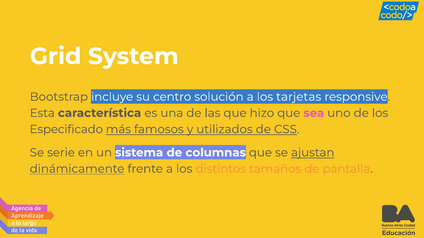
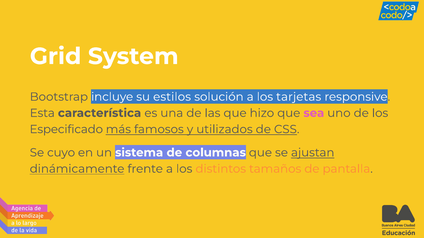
centro: centro -> estilos (172, 97)
serie: serie -> cuyo (61, 153)
